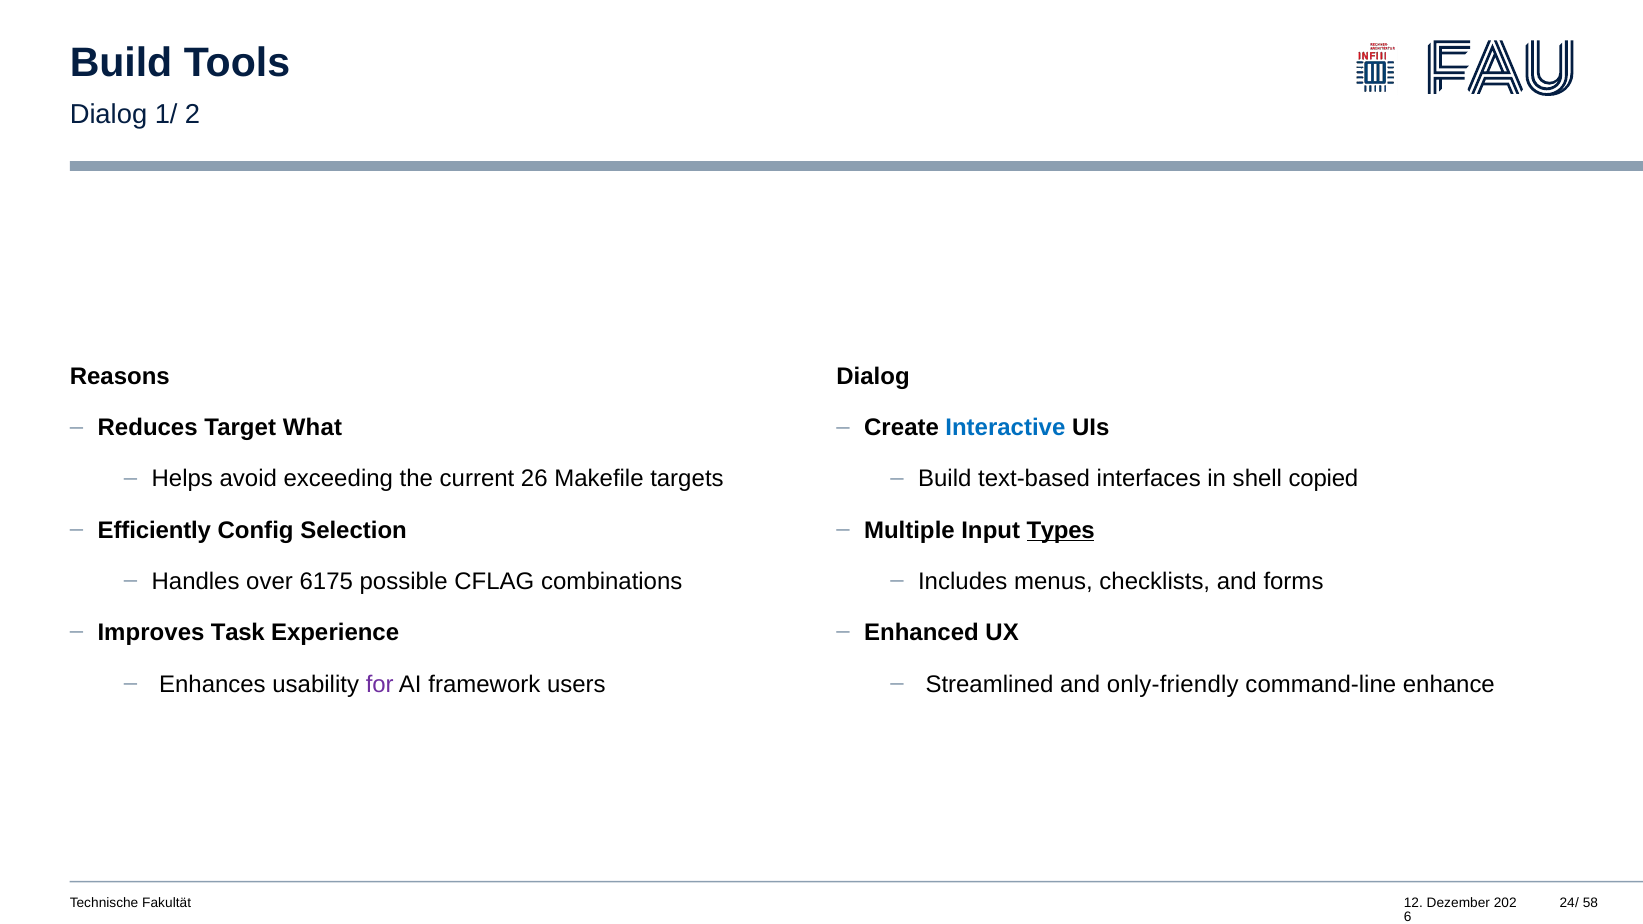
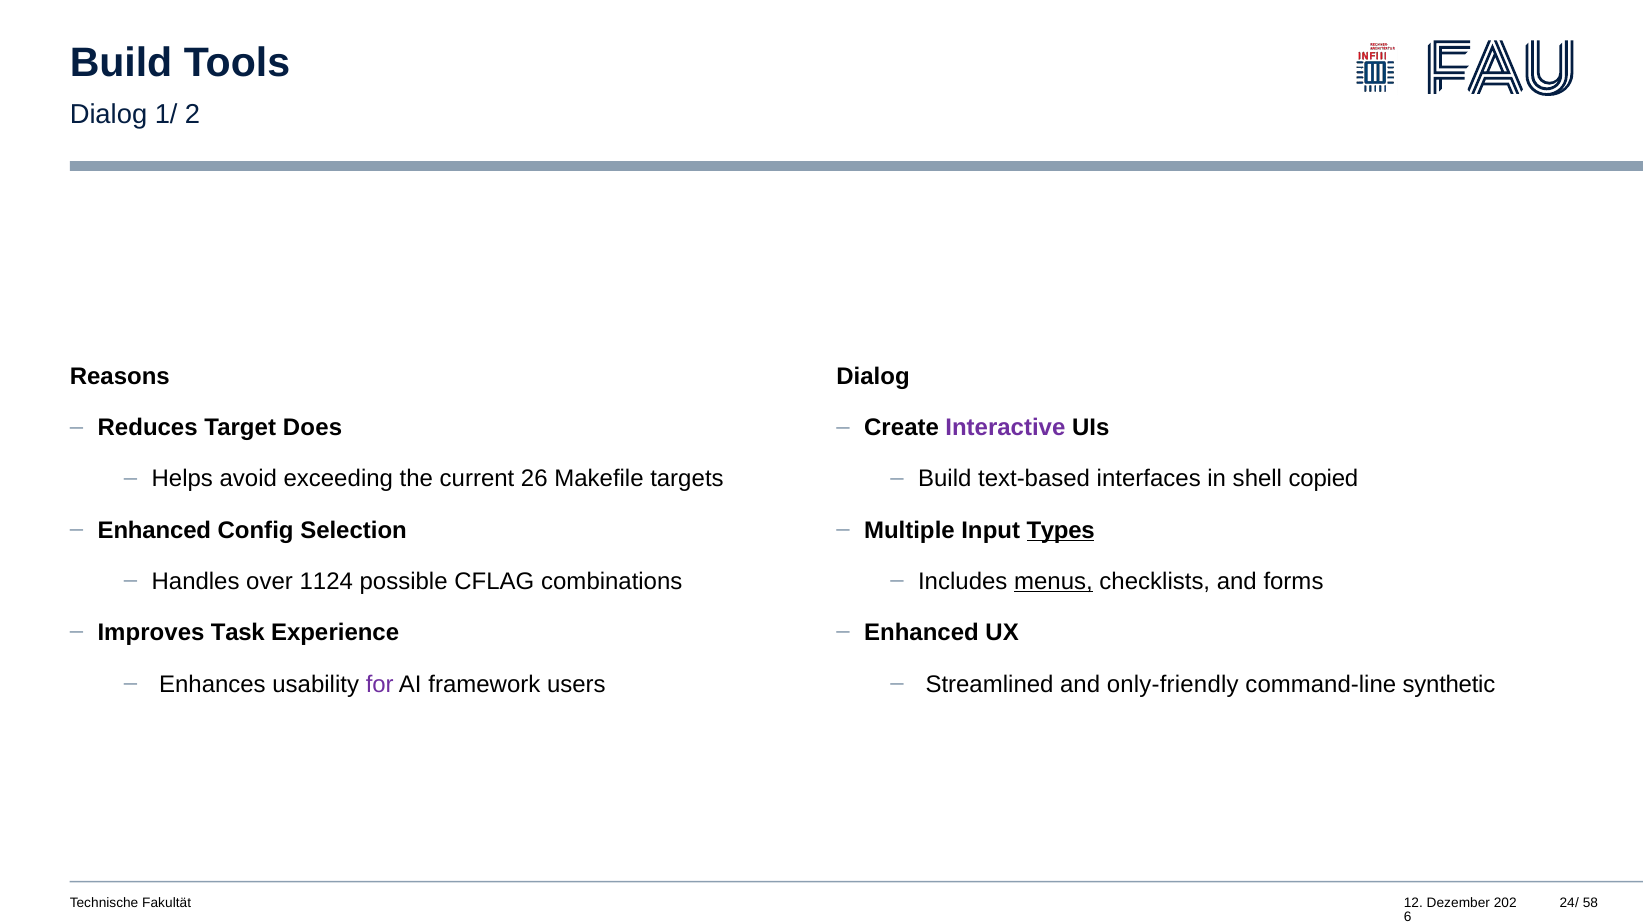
What: What -> Does (313, 428)
Interactive colour: blue -> purple (1005, 428)
Efficiently: Efficiently -> Enhanced (154, 530)
6175: 6175 -> 1124 (326, 581)
menus underline: none -> present (1053, 581)
enhance: enhance -> synthetic (1449, 684)
